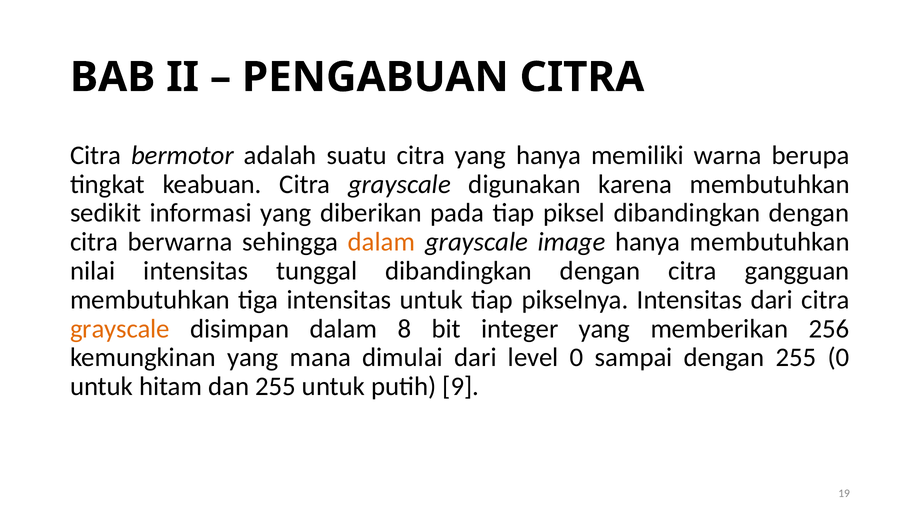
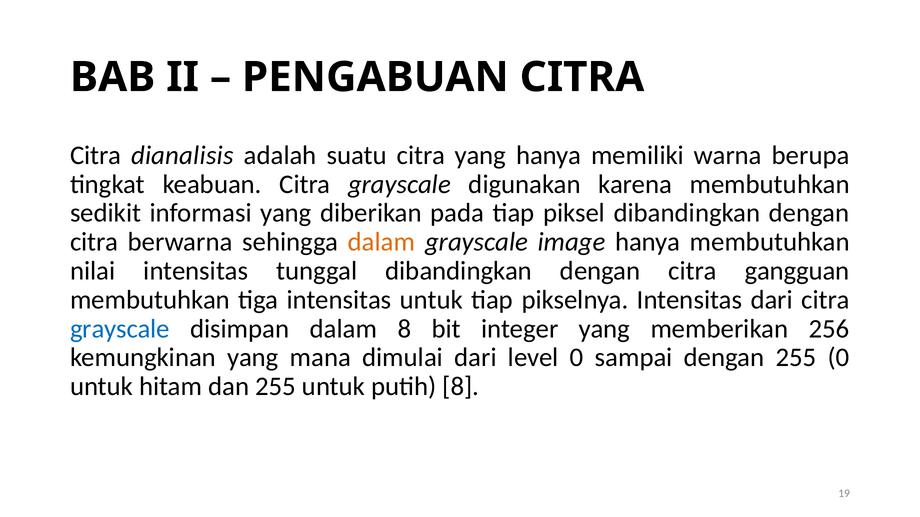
bermotor: bermotor -> dianalisis (182, 155)
grayscale colour: orange -> blue (120, 329)
putih 9: 9 -> 8 (461, 387)
